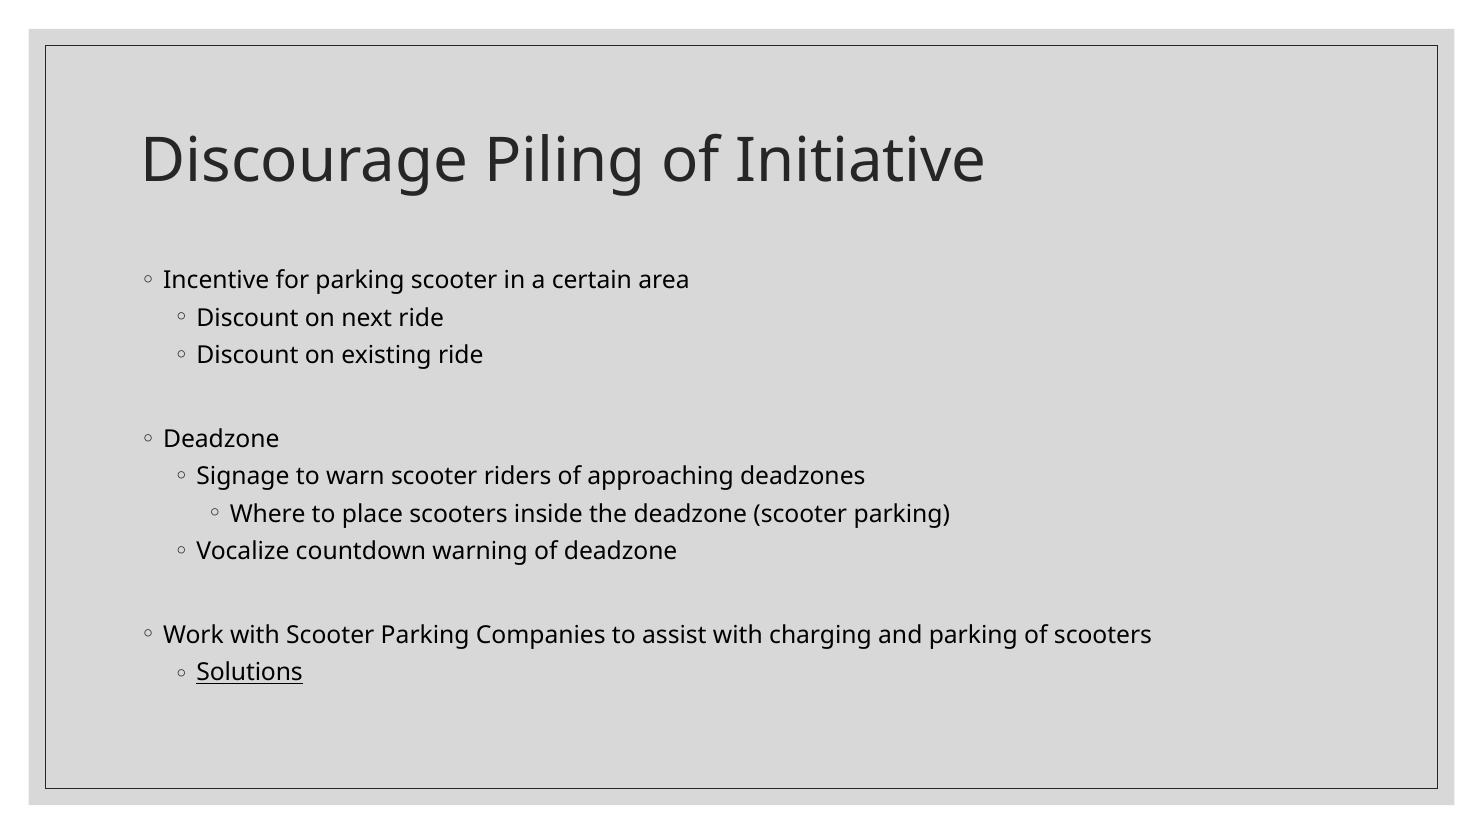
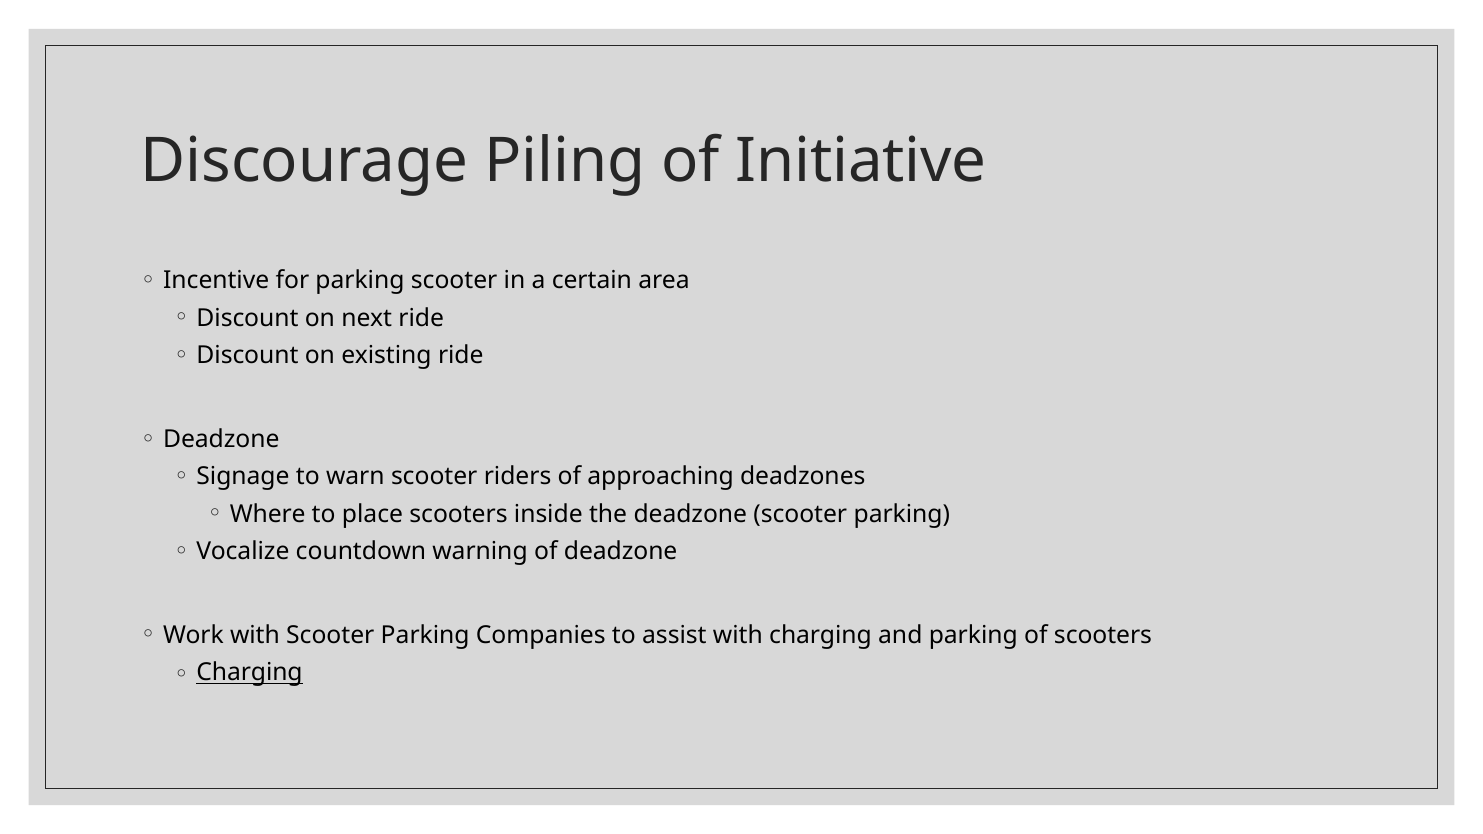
Solutions: Solutions -> Charging (250, 673)
